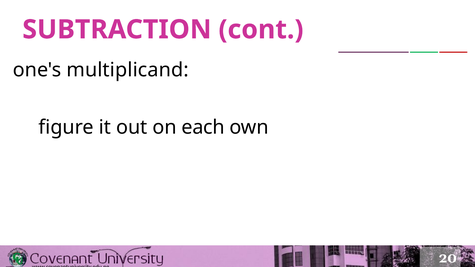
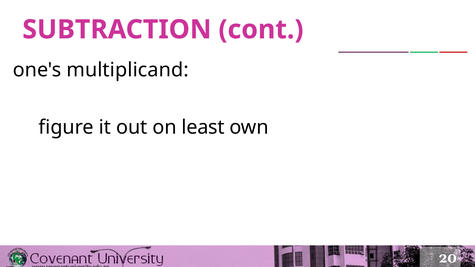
each: each -> least (203, 127)
